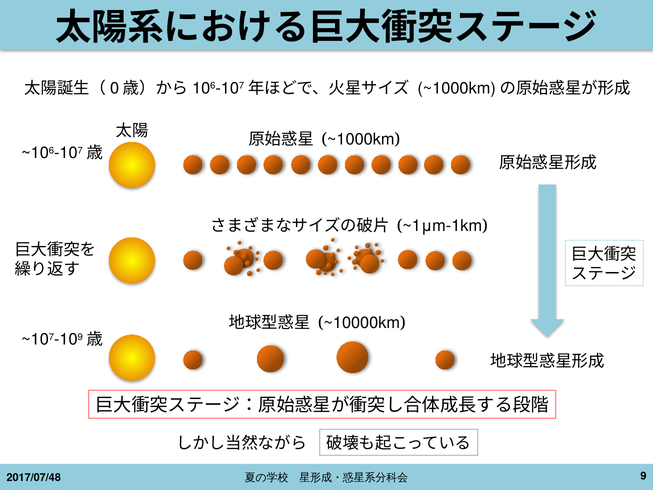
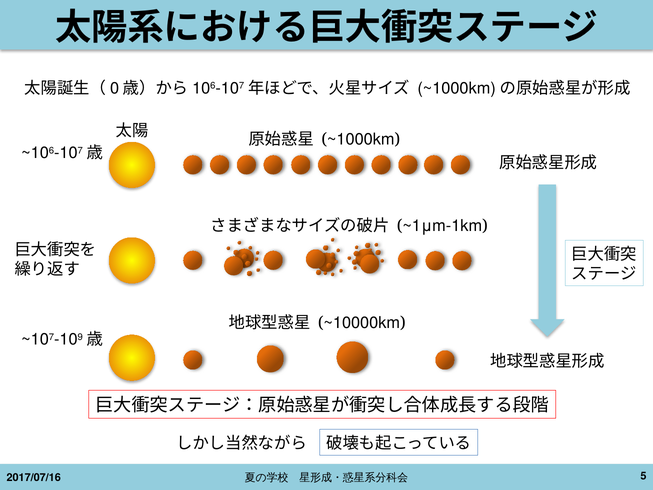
9: 9 -> 5 (644, 476)
2017/07/48: 2017/07/48 -> 2017/07/16 (34, 477)
